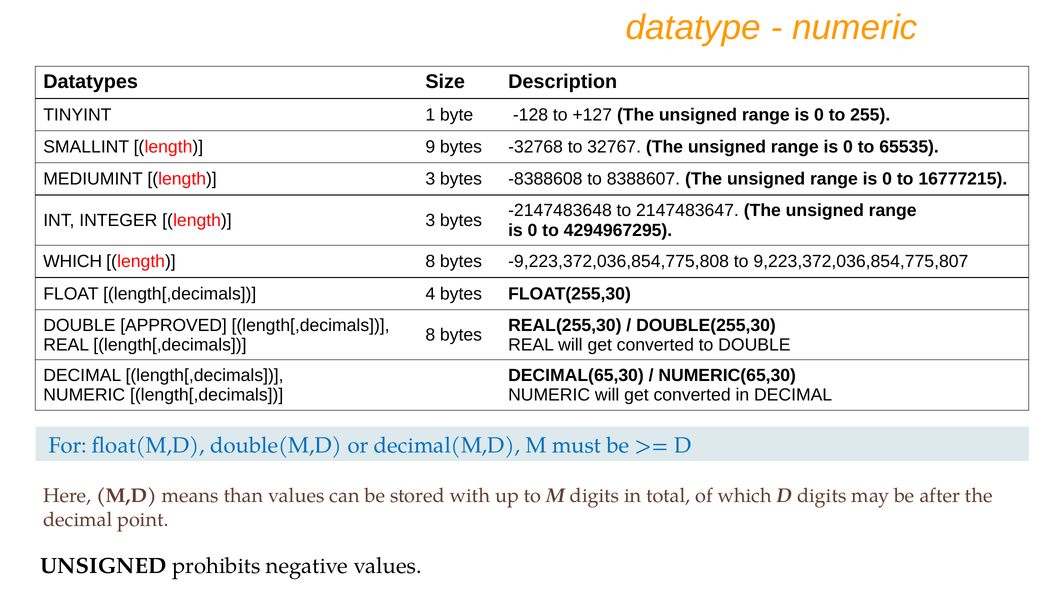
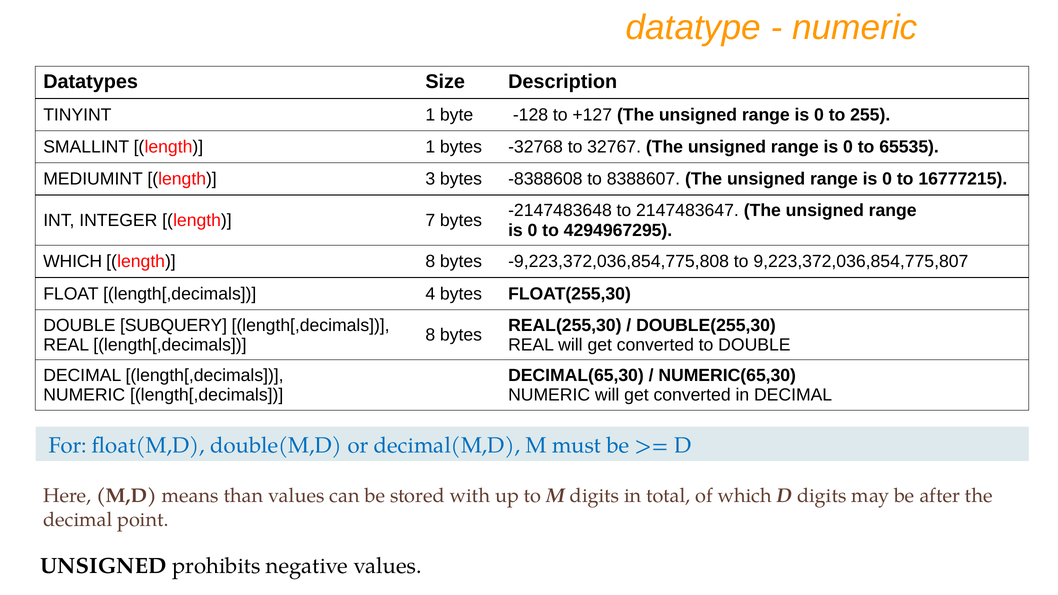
length 9: 9 -> 1 (430, 147)
INTEGER length 3: 3 -> 7 (430, 220)
APPROVED: APPROVED -> SUBQUERY (174, 325)
